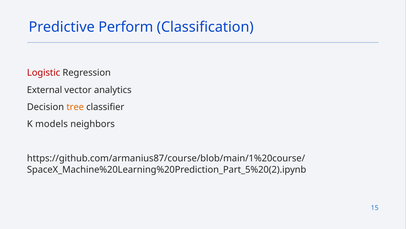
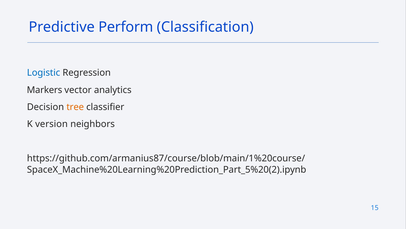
Logistic colour: red -> blue (44, 73)
External: External -> Markers (45, 90)
models: models -> version (51, 124)
